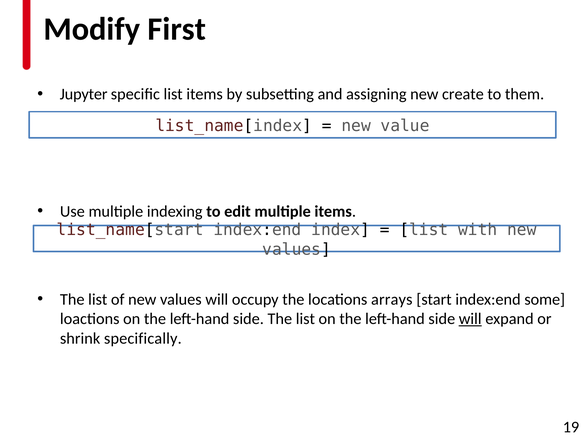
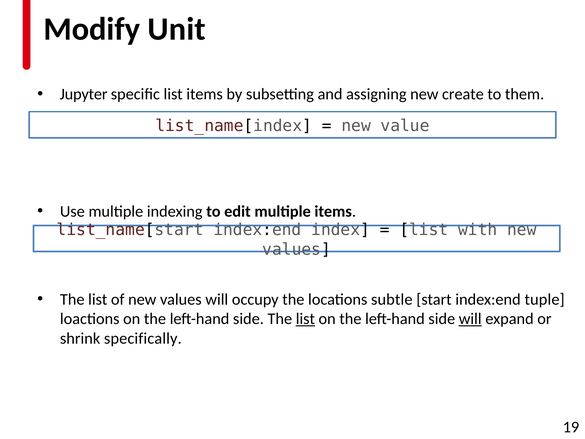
First: First -> Unit (177, 29)
arrays: arrays -> subtle (392, 299)
some: some -> tuple (545, 299)
list underline: none -> present (305, 319)
